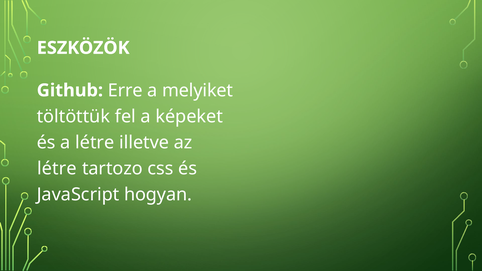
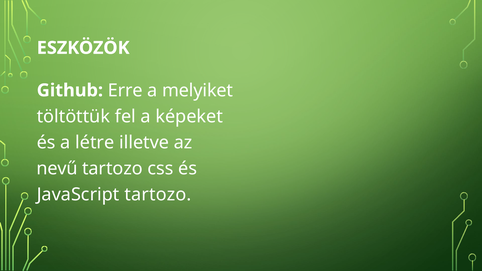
létre: létre -> nevű (57, 168)
JavaScript hogyan: hogyan -> tartozo (158, 194)
